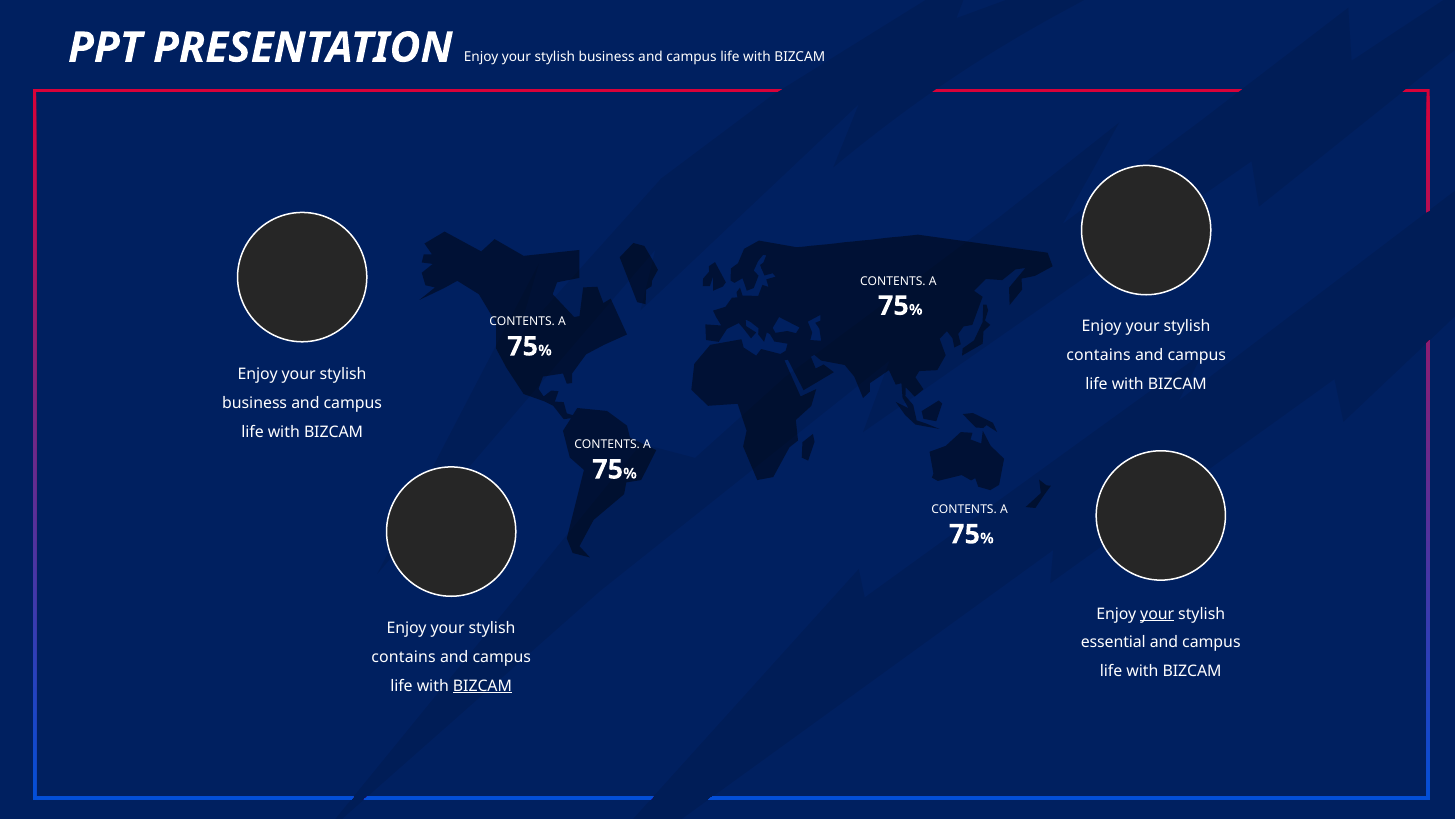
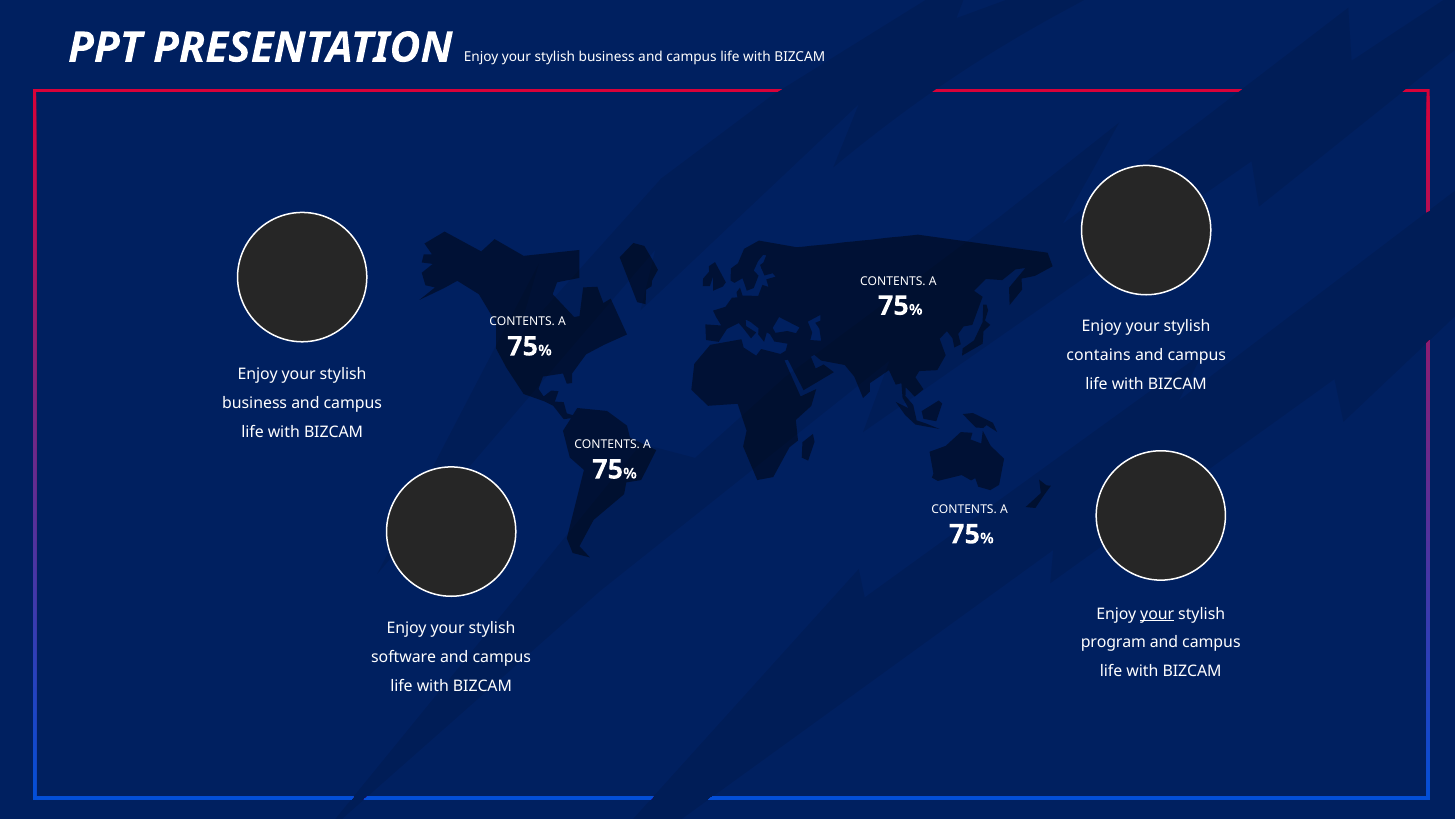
essential: essential -> program (1113, 642)
contains: contains -> software (404, 657)
BIZCAM underline: present -> none (482, 685)
